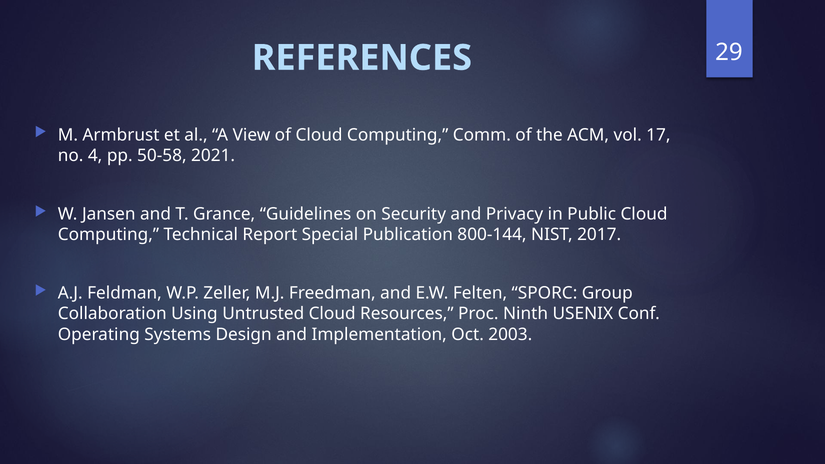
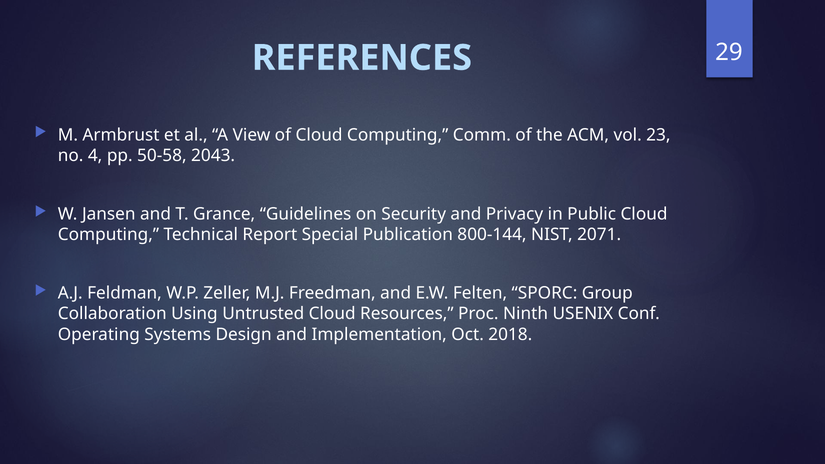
17: 17 -> 23 (658, 135)
2021: 2021 -> 2043 (213, 156)
2017: 2017 -> 2071 (599, 235)
2003: 2003 -> 2018 (510, 334)
